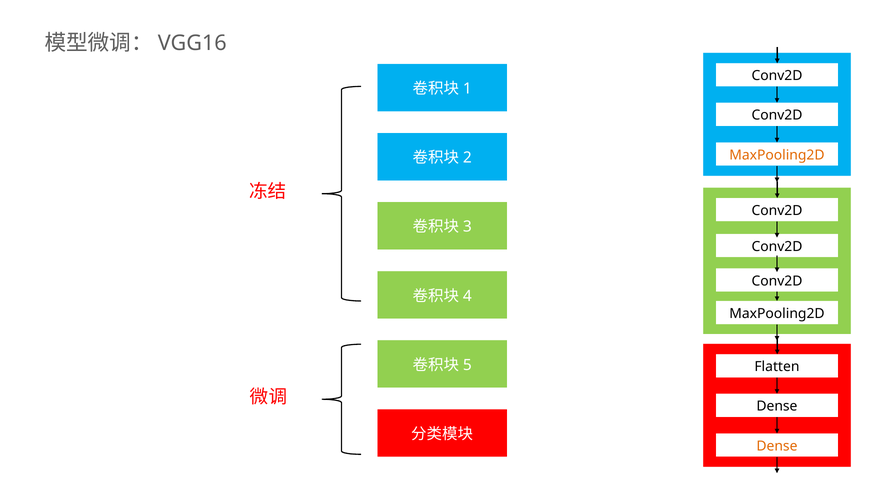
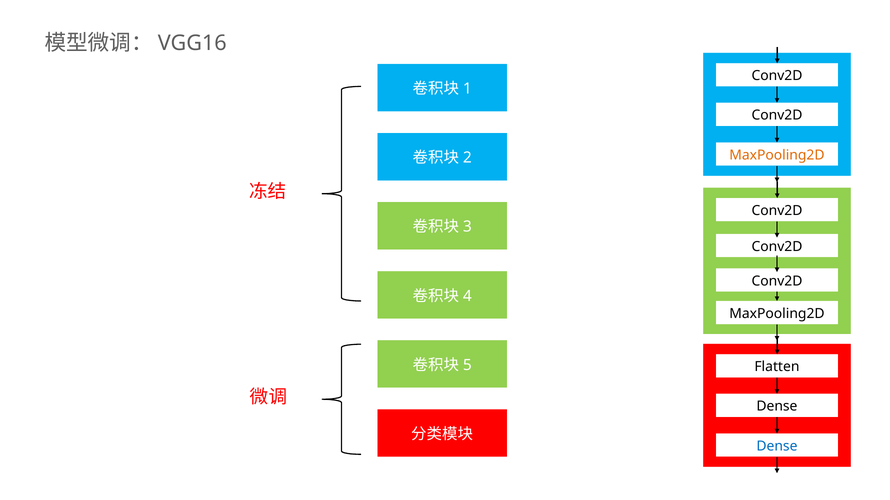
Dense colour: orange -> blue (777, 447)
